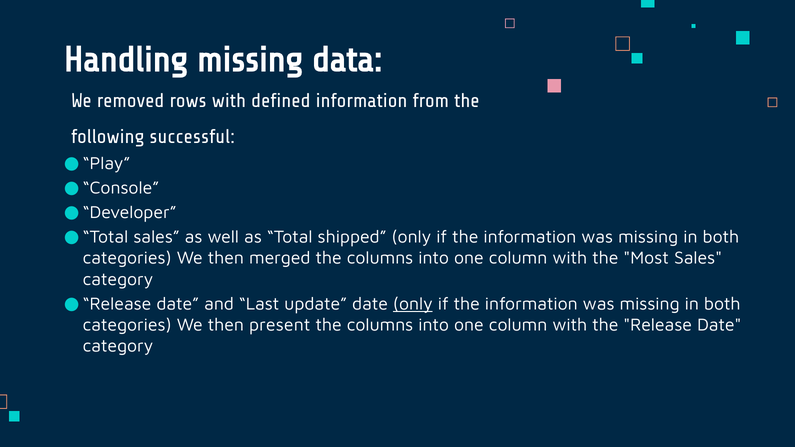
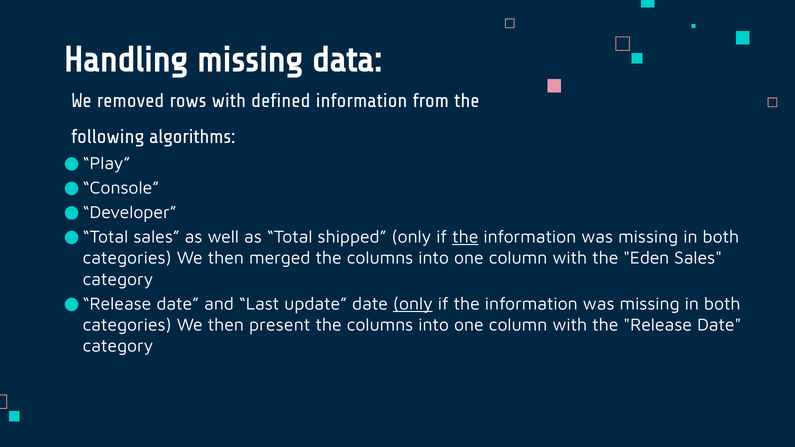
successful: successful -> algorithms (192, 137)
the underline: none -> present (465, 237)
Most: Most -> Eden (646, 258)
